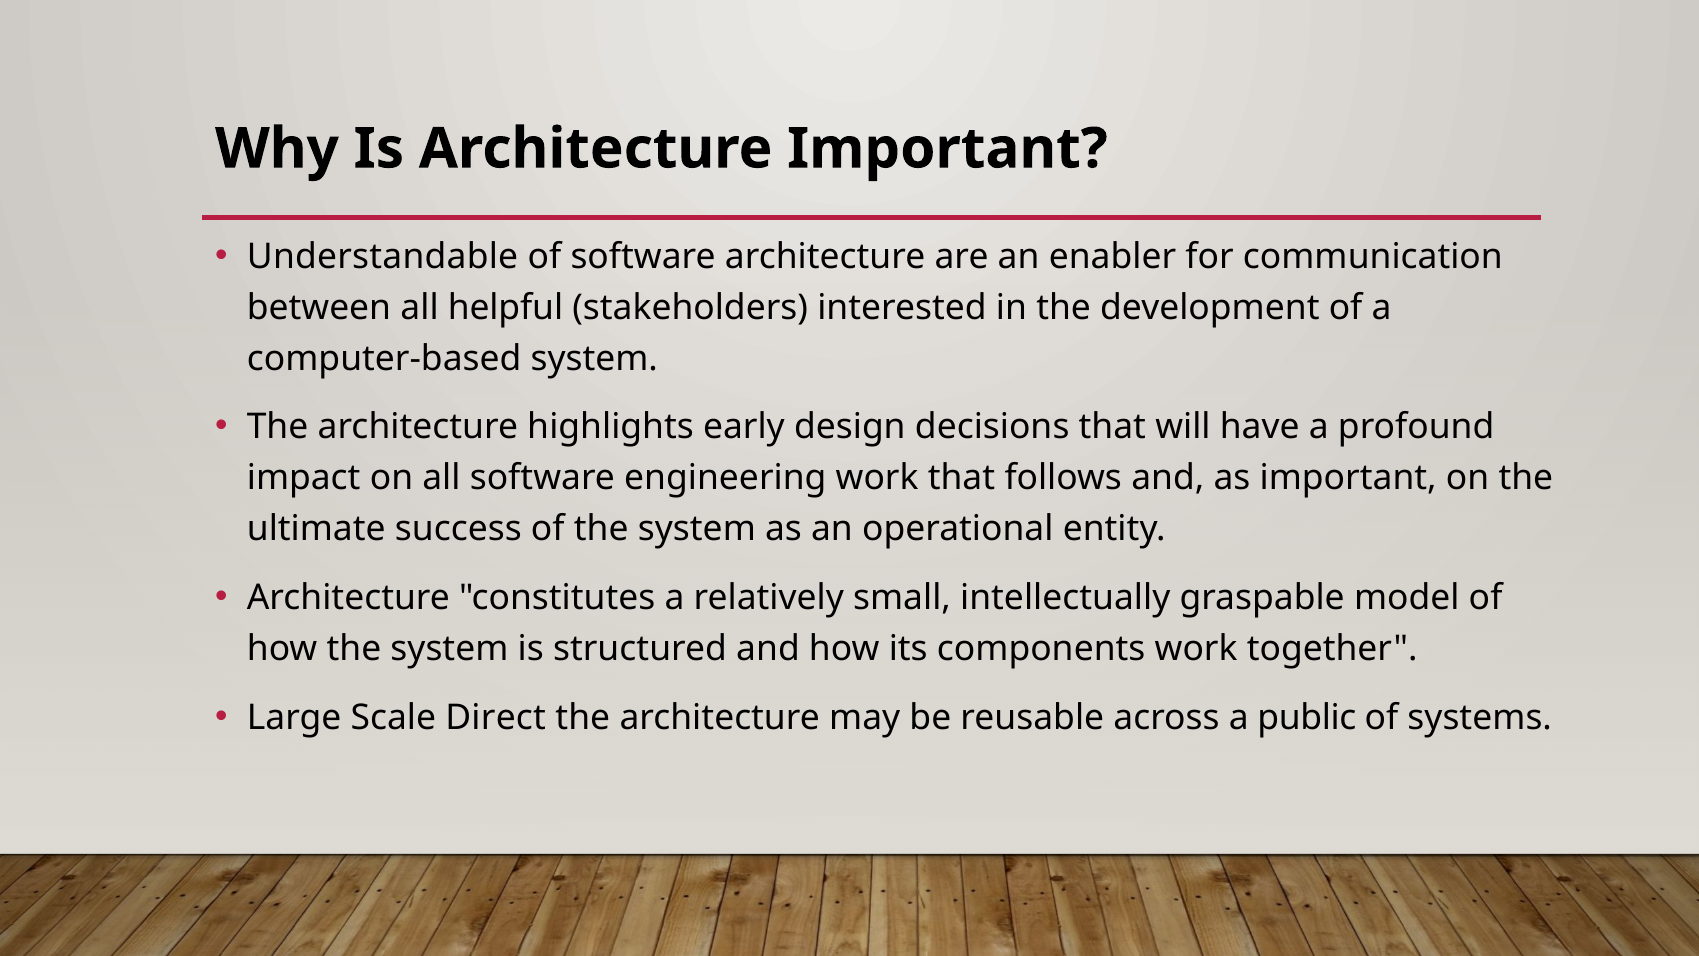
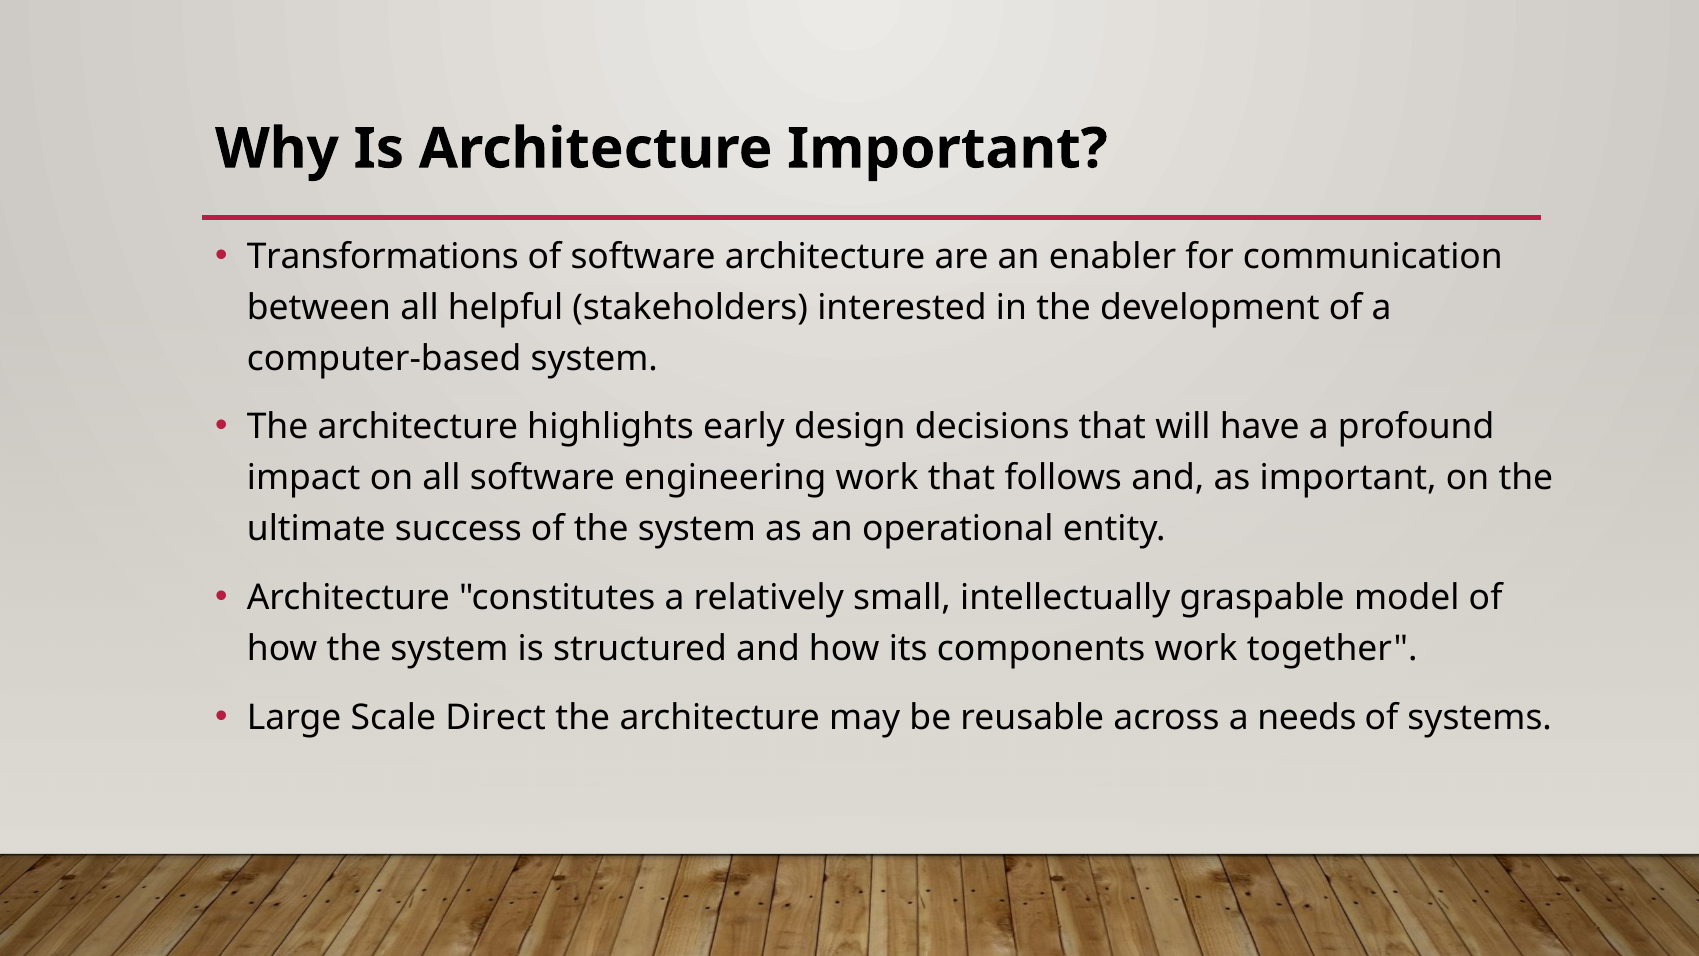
Understandable: Understandable -> Transformations (383, 256)
public: public -> needs (1307, 718)
